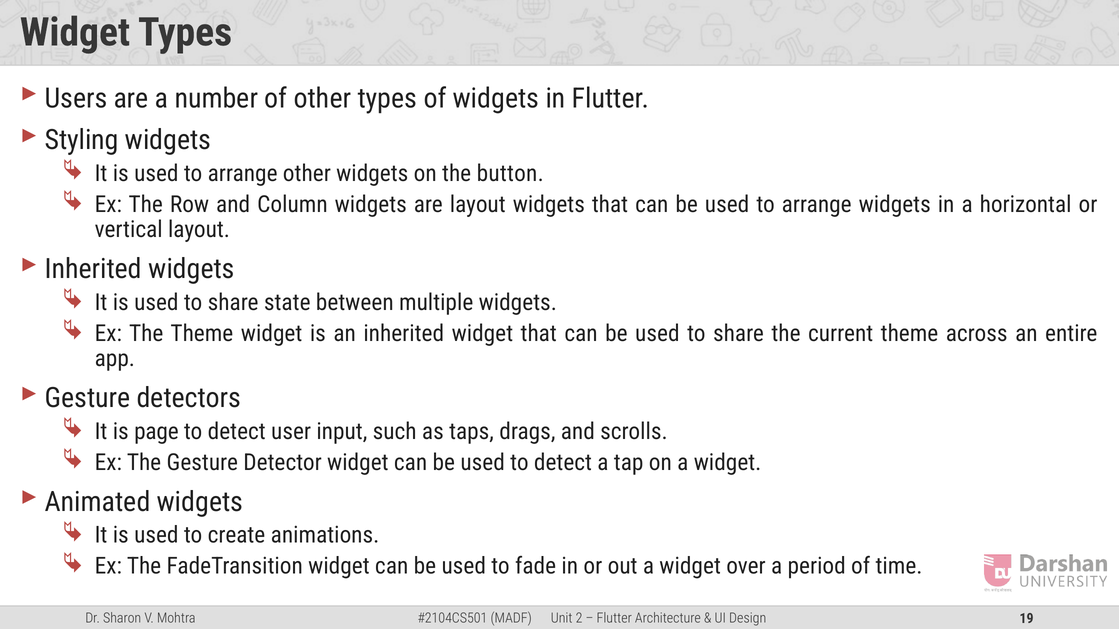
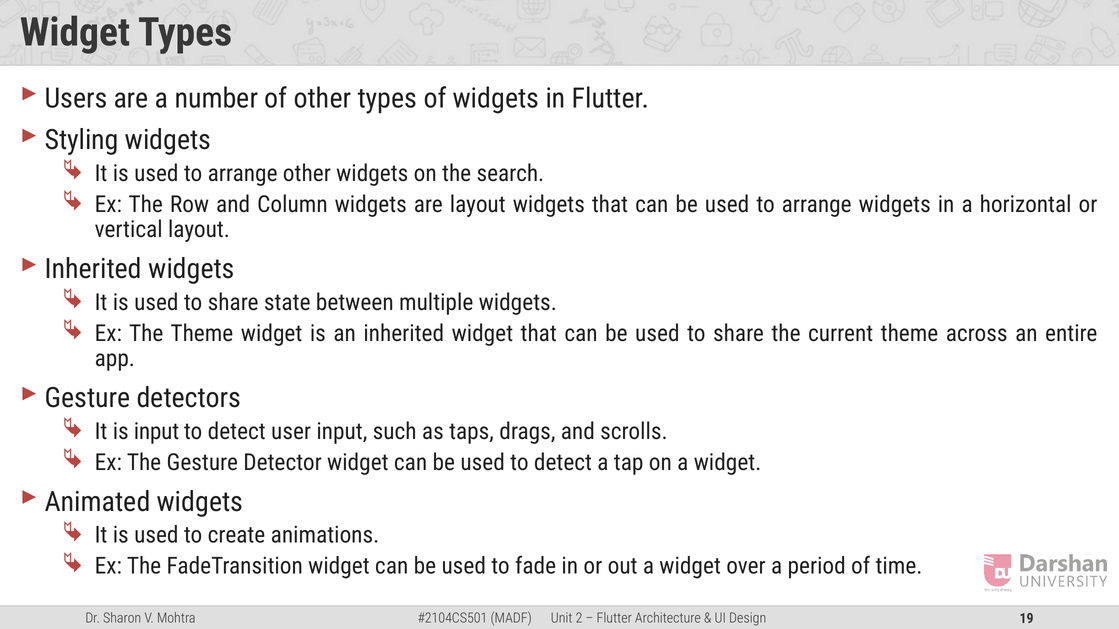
button: button -> search (510, 174)
is page: page -> input (156, 432)
